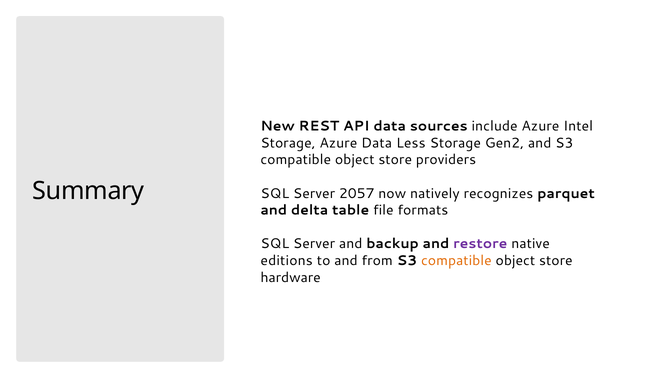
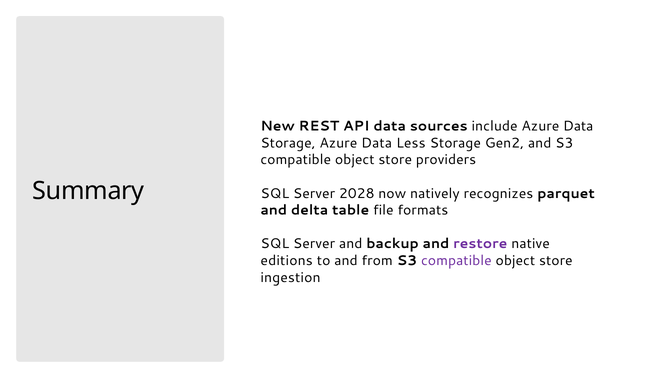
include Azure Intel: Intel -> Data (578, 126)
2057: 2057 -> 2028 (357, 193)
compatible colour: orange -> purple (456, 261)
hardware: hardware -> ingestion (290, 277)
